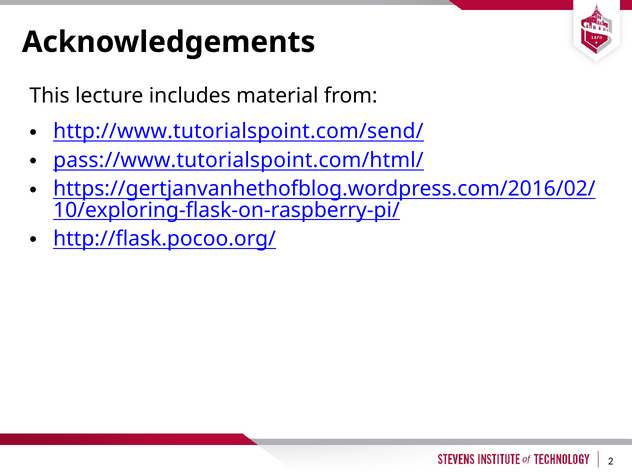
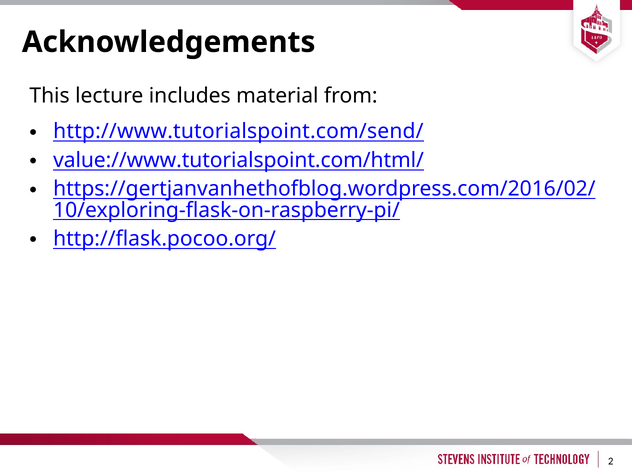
pass://www.tutorialspoint.com/html/: pass://www.tutorialspoint.com/html/ -> value://www.tutorialspoint.com/html/ (239, 160)
